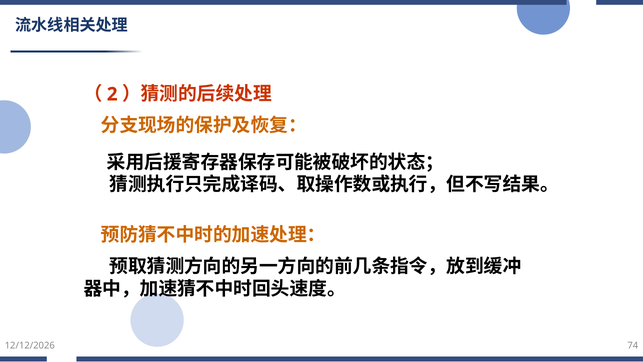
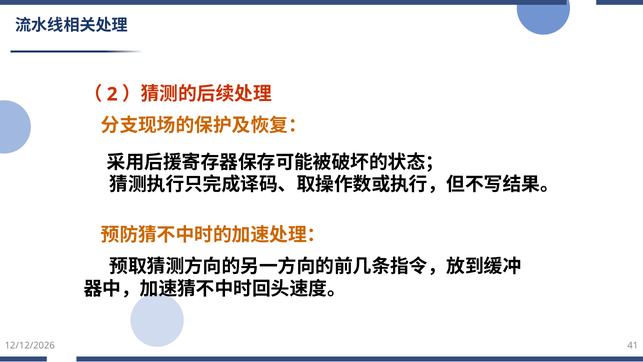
74: 74 -> 41 (633, 346)
